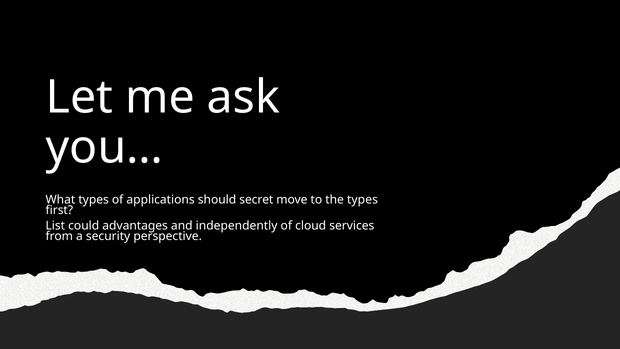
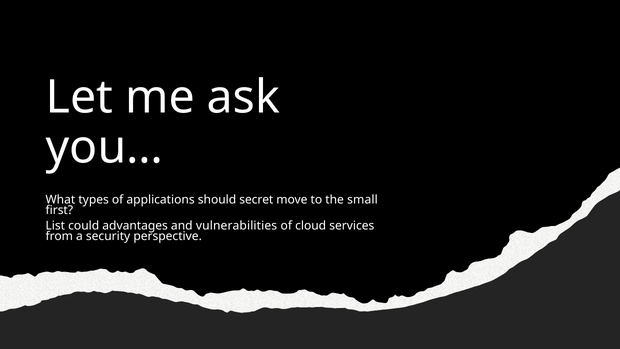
the types: types -> small (362, 200)
independently: independently -> vulnerabilities (237, 226)
